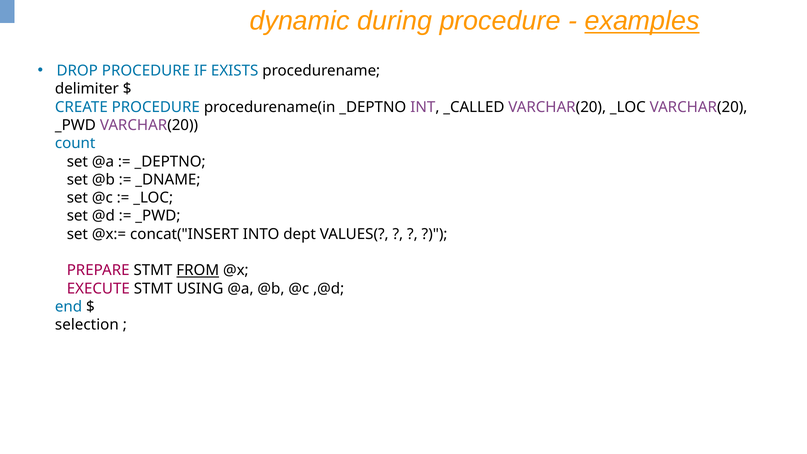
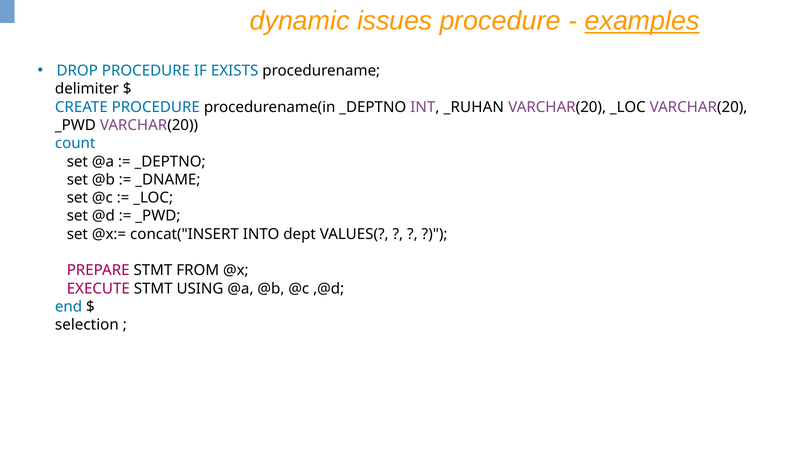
during: during -> issues (395, 21)
_CALLED: _CALLED -> _RUHAN (474, 107)
FROM underline: present -> none (198, 270)
